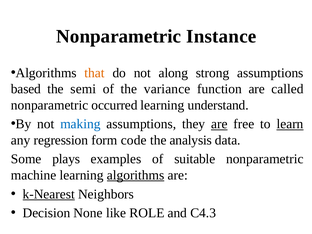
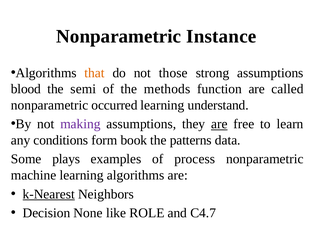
along: along -> those (173, 73)
based: based -> blood (26, 89)
variance: variance -> methods (167, 89)
making colour: blue -> purple (80, 124)
learn underline: present -> none (290, 124)
regression: regression -> conditions (61, 140)
code: code -> book (134, 140)
analysis: analysis -> patterns (191, 140)
suitable: suitable -> process (195, 159)
algorithms underline: present -> none (136, 175)
C4.3: C4.3 -> C4.7 (203, 213)
